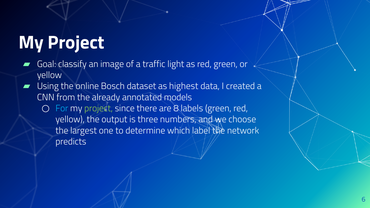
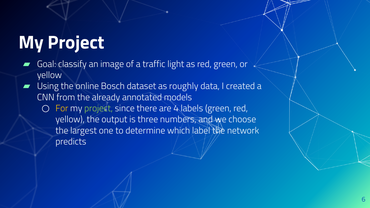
highest: highest -> roughly (184, 86)
For colour: light blue -> yellow (62, 108)
8: 8 -> 4 (176, 108)
